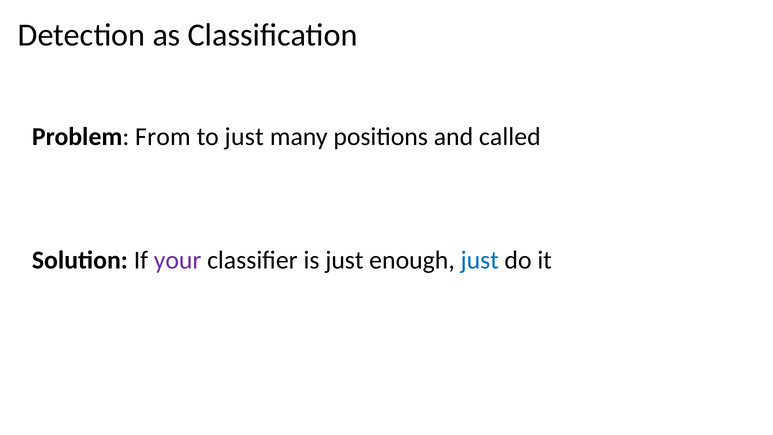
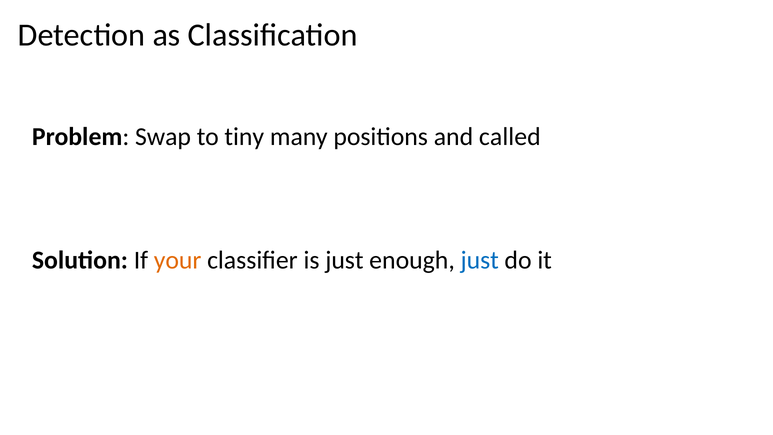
From: From -> Swap (163, 136)
to just: just -> tiny (244, 136)
your colour: purple -> orange (178, 260)
